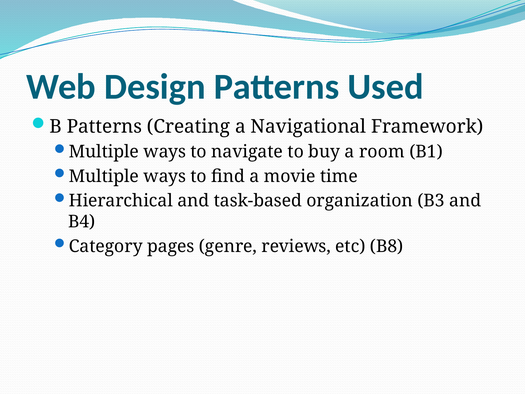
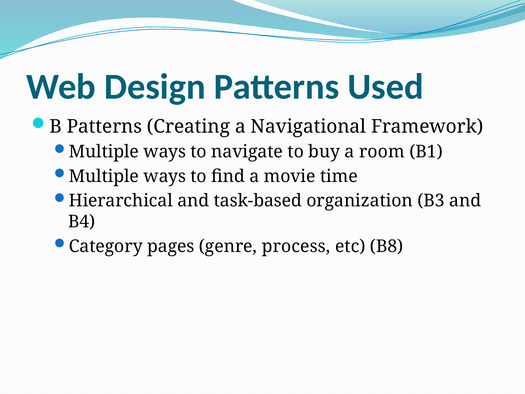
reviews: reviews -> process (296, 246)
